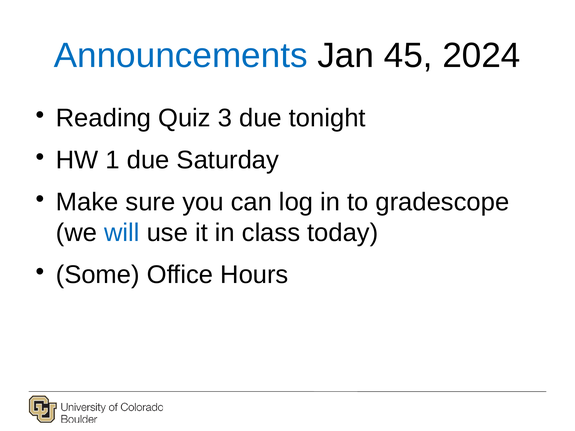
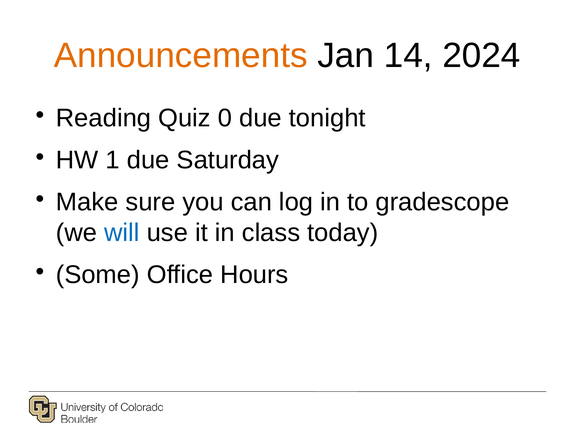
Announcements colour: blue -> orange (181, 56)
45: 45 -> 14 (408, 56)
3: 3 -> 0 (225, 118)
